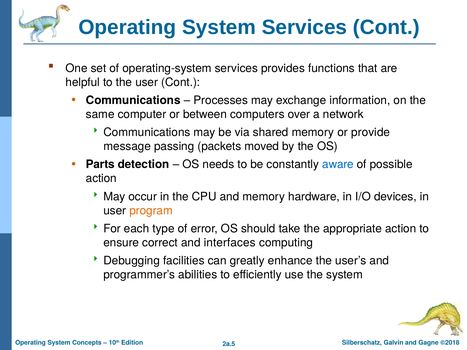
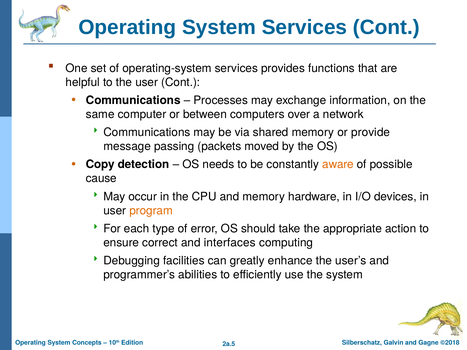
Parts: Parts -> Copy (100, 165)
aware colour: blue -> orange (338, 165)
action: action -> cause (101, 179)
